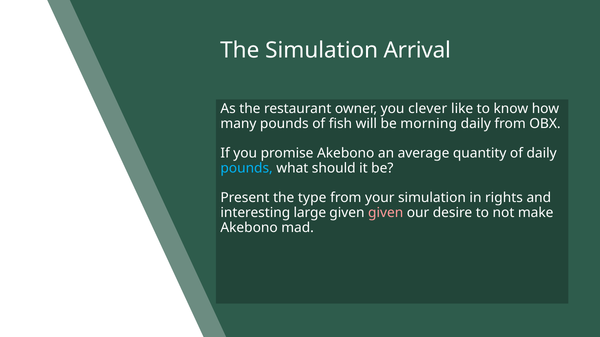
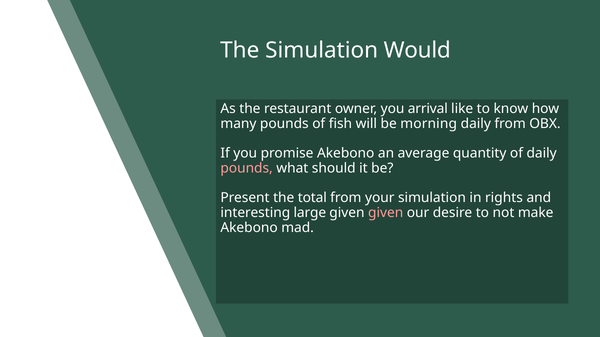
Arrival: Arrival -> Would (417, 50)
clever: clever -> arrival (428, 109)
pounds colour: light blue -> pink (247, 168)
type: type -> total (312, 198)
